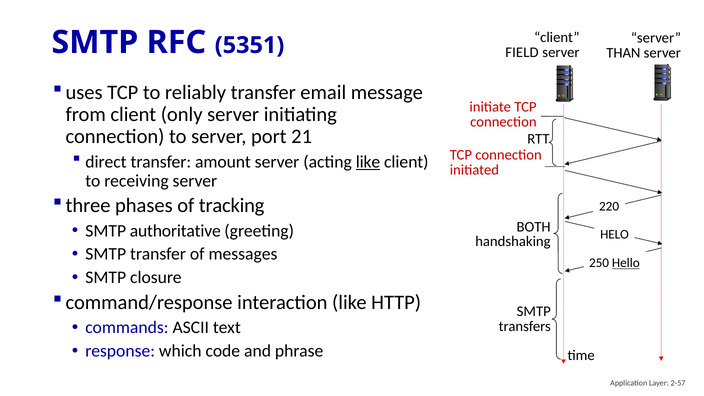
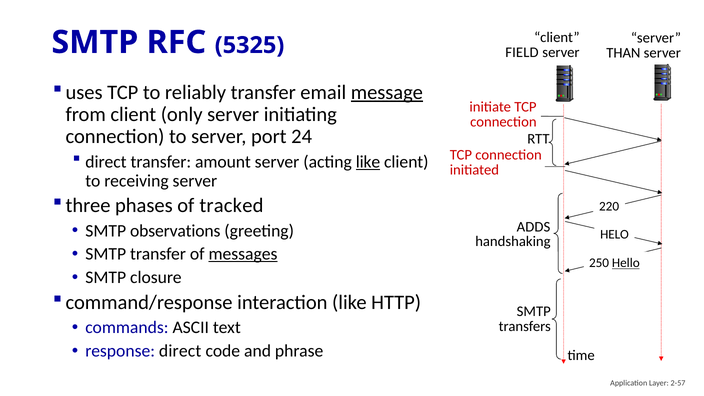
5351: 5351 -> 5325 (250, 45)
message underline: none -> present (387, 92)
21: 21 -> 24 (302, 137)
tracking: tracking -> tracked (231, 206)
BOTH: BOTH -> ADDS (533, 227)
authoritative: authoritative -> observations (175, 231)
messages underline: none -> present (243, 254)
response which: which -> direct (180, 351)
